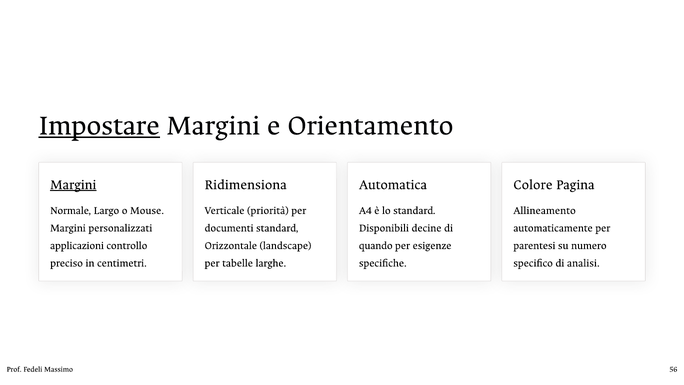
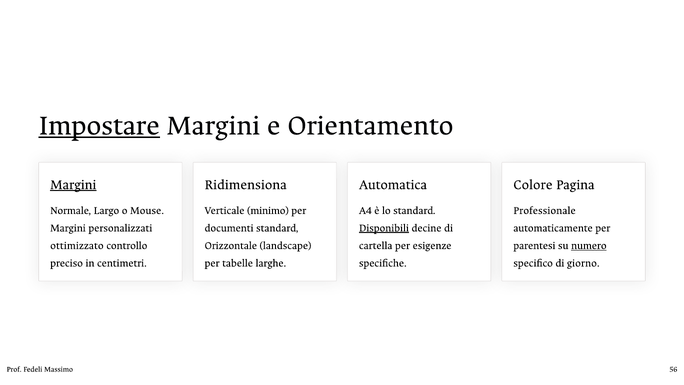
priorità: priorità -> minimo (268, 210)
Allineamento: Allineamento -> Professionale (545, 210)
Disponibili underline: none -> present (384, 228)
applicazioni: applicazioni -> ottimizzato (77, 245)
quando: quando -> cartella (376, 245)
numero underline: none -> present (589, 245)
analisi: analisi -> giorno (583, 263)
